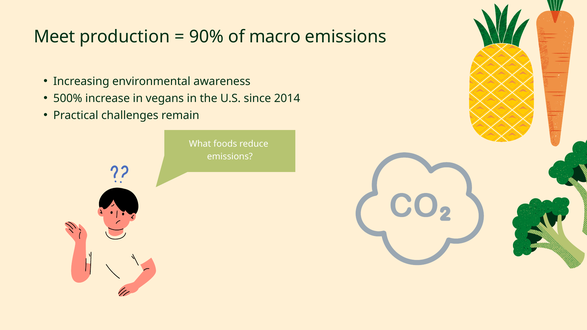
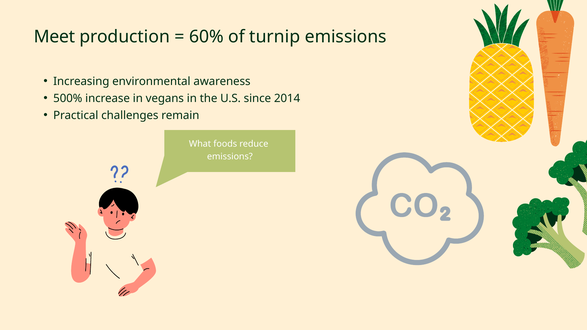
90%: 90% -> 60% (206, 37)
macro: macro -> turnip (275, 37)
